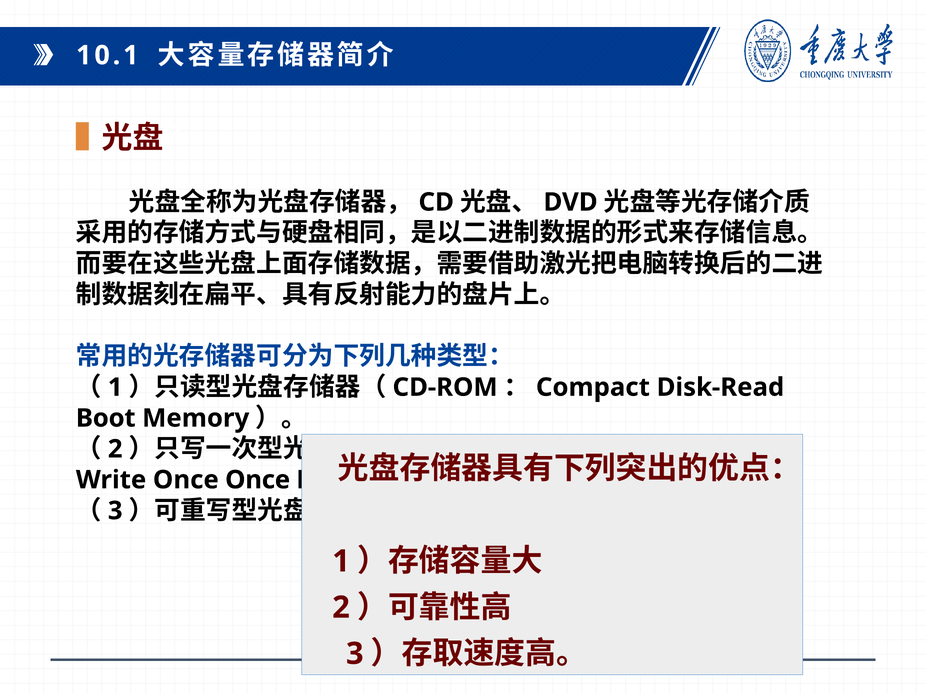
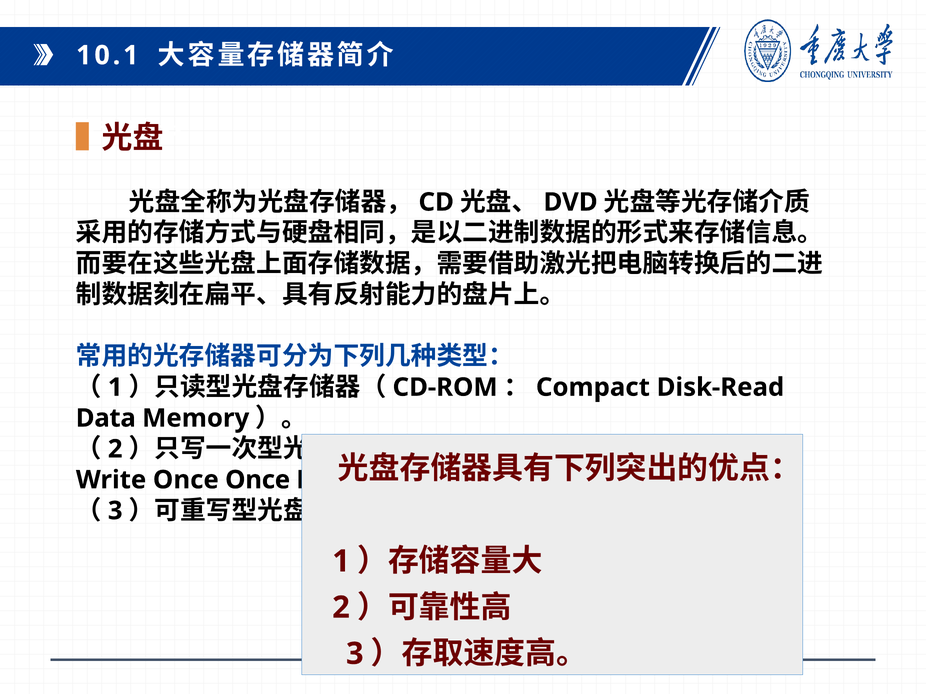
Boot: Boot -> Data (106, 418)
